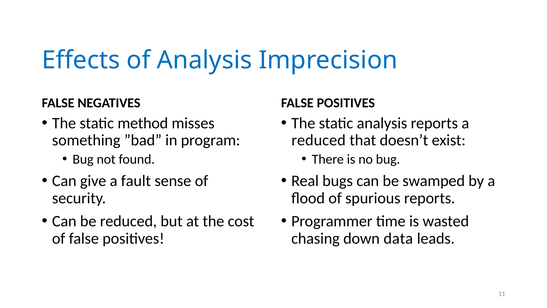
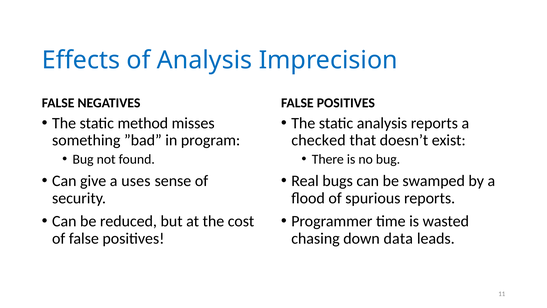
reduced: reduced -> checked (319, 140)
fault: fault -> uses (136, 181)
